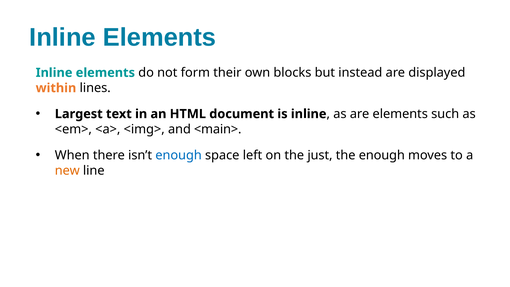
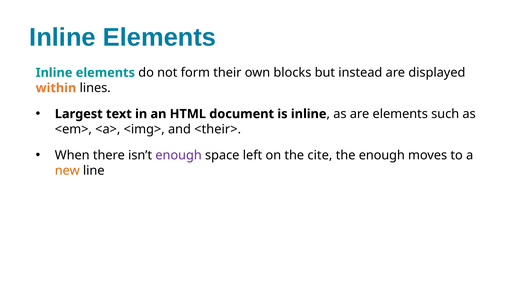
<main>: <main> -> <their> (218, 129)
enough colour: blue -> purple (179, 155)
just: just -> cite (320, 155)
